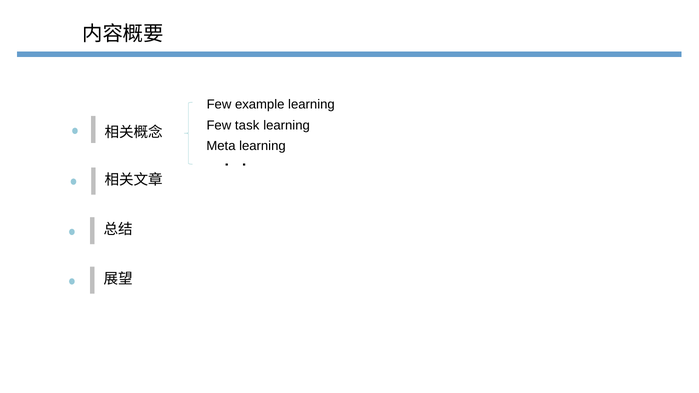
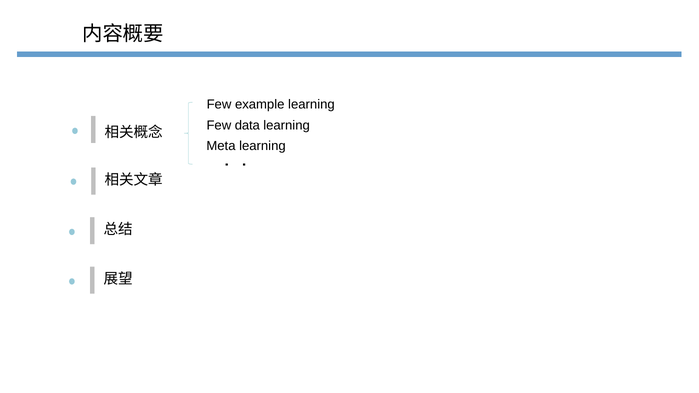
task: task -> data (247, 125)
